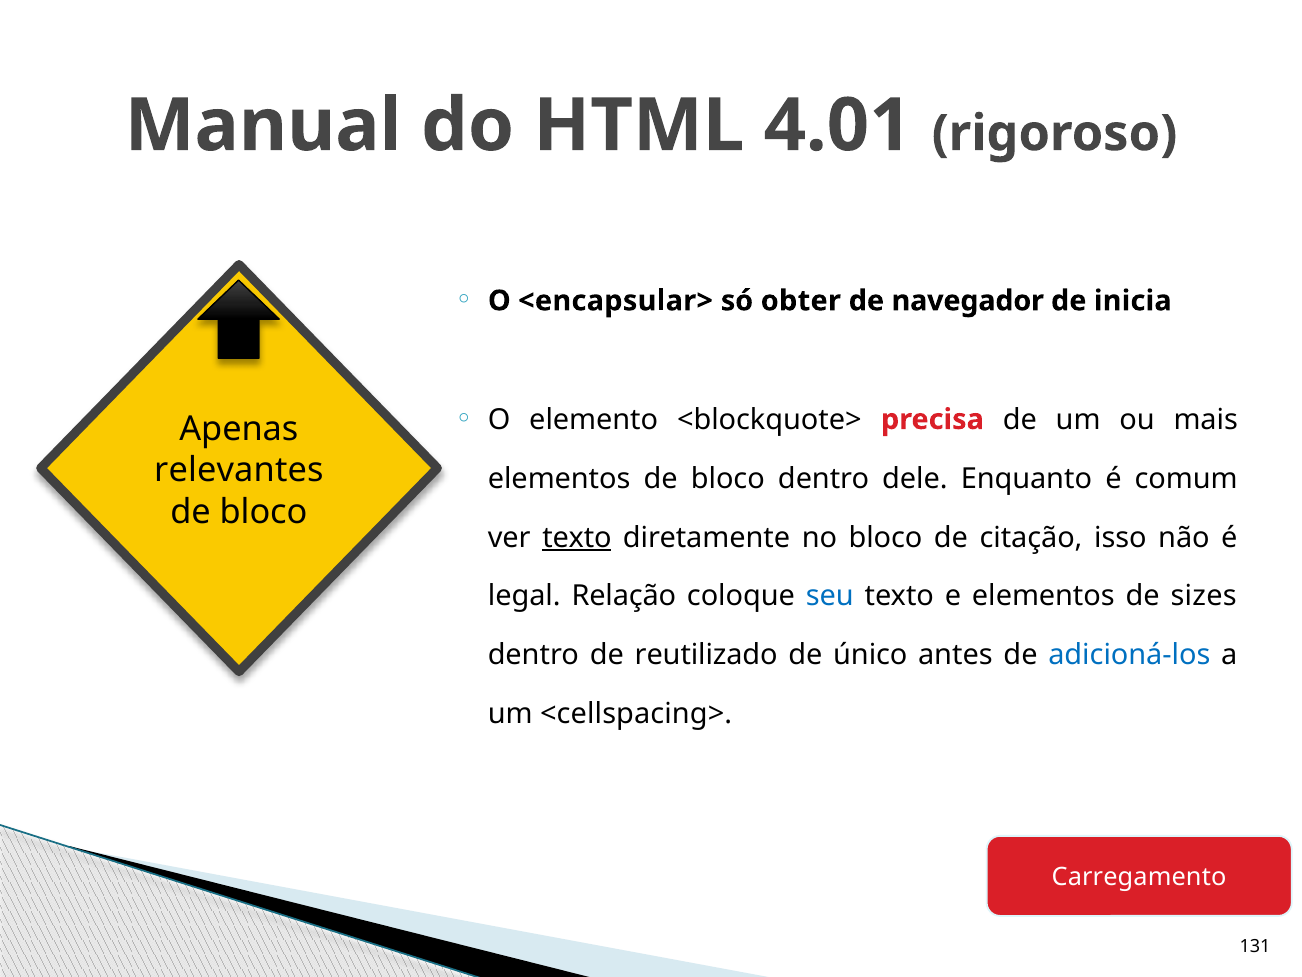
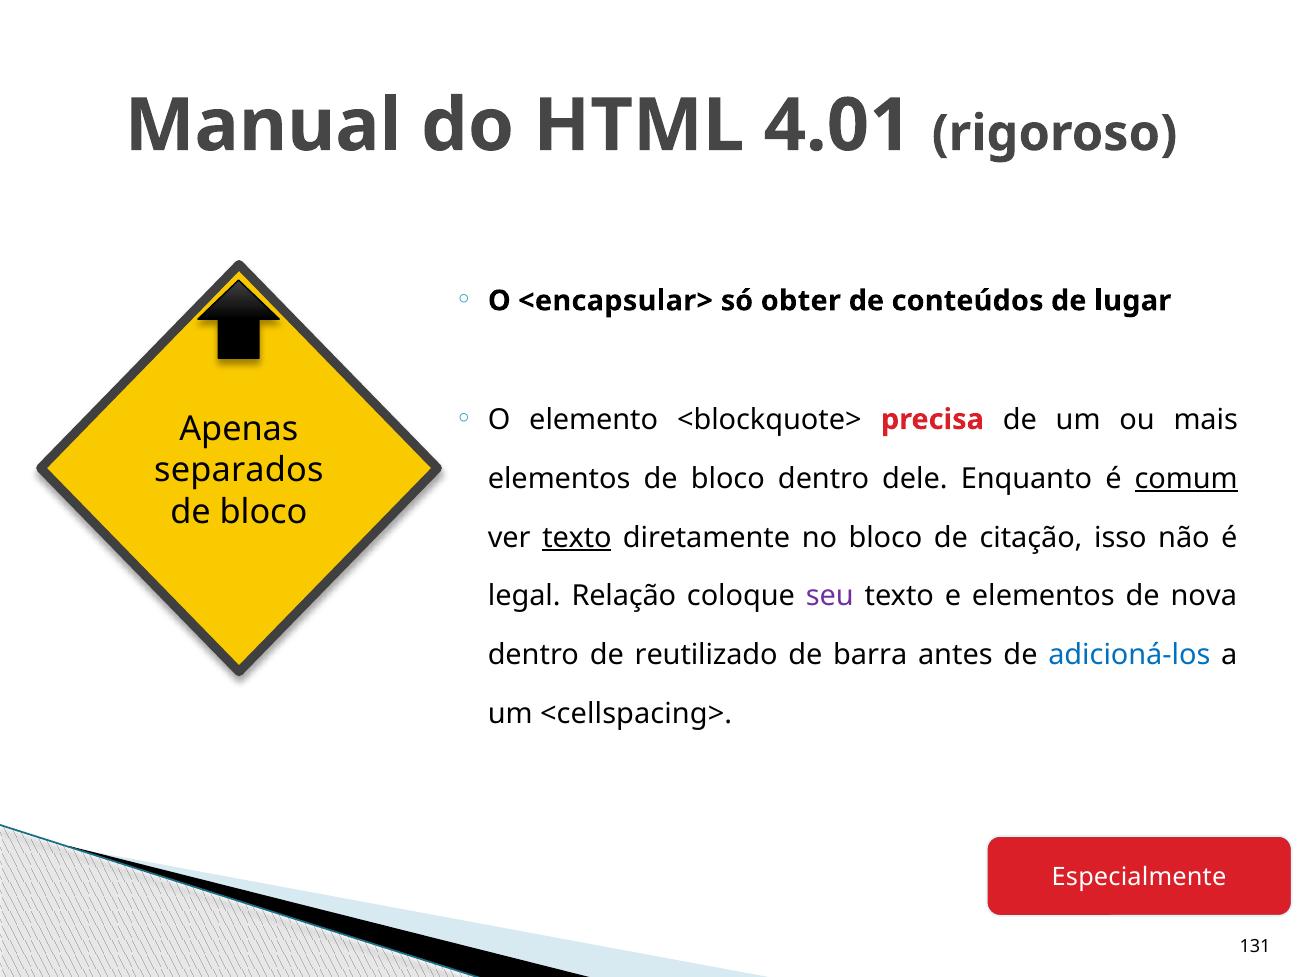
navegador: navegador -> conteúdos (968, 301)
inicia: inicia -> lugar (1133, 301)
relevantes: relevantes -> separados (239, 470)
comum underline: none -> present (1186, 478)
seu colour: blue -> purple (830, 596)
sizes: sizes -> nova (1204, 596)
único: único -> barra (870, 655)
Carregamento: Carregamento -> Especialmente (1139, 877)
